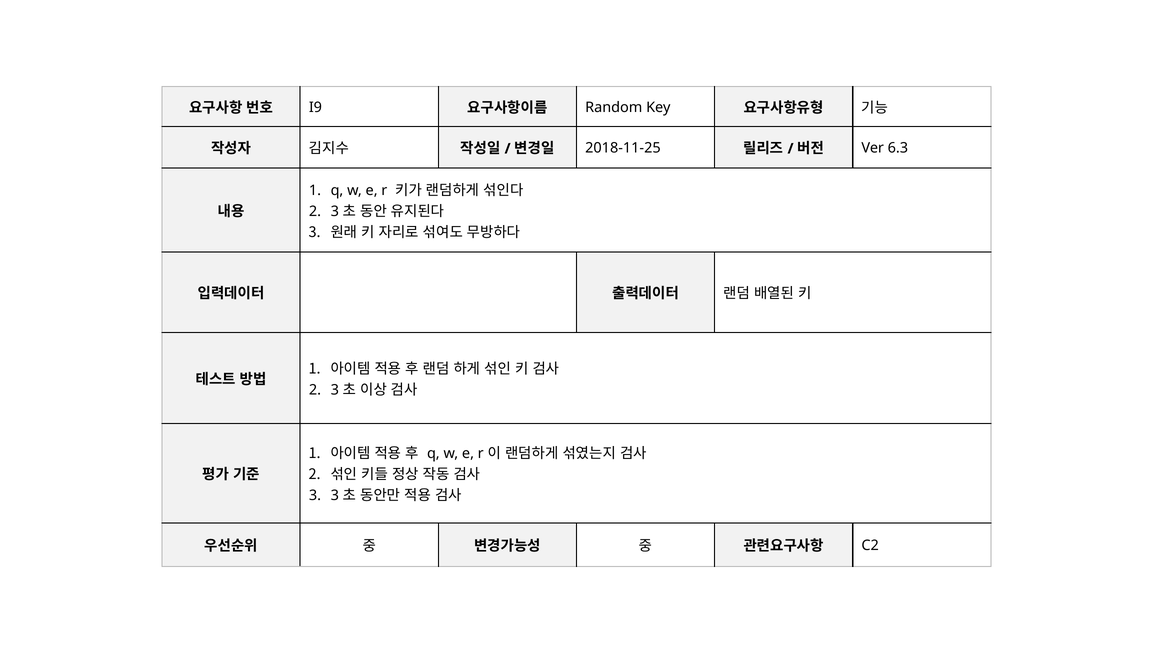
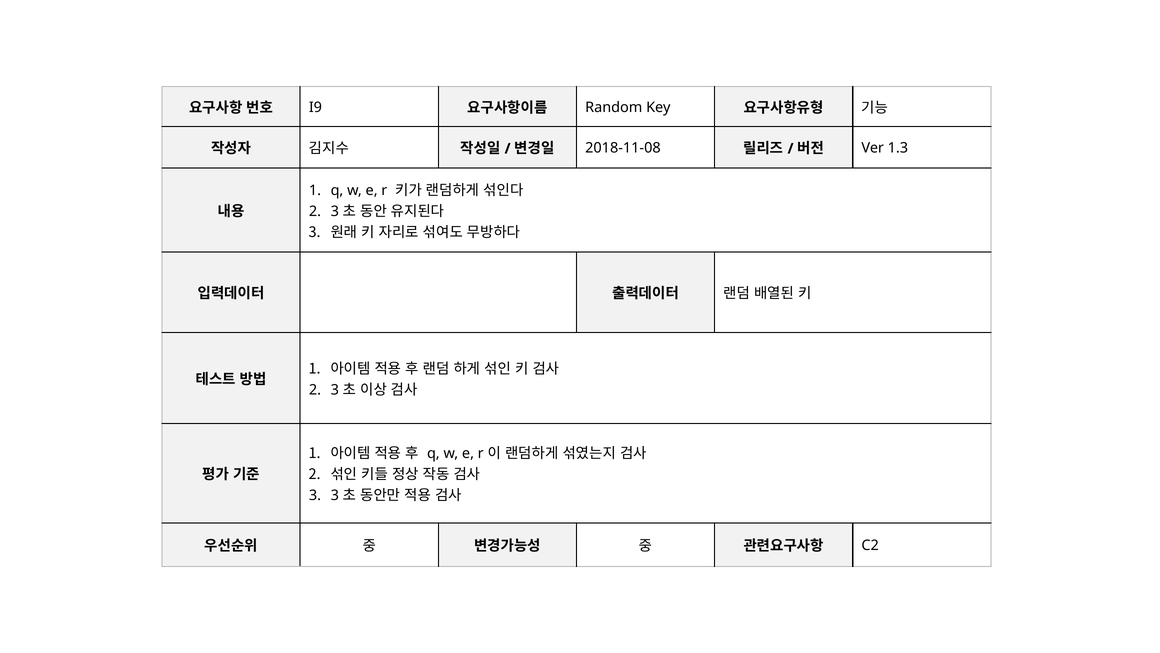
2018-11-25: 2018-11-25 -> 2018-11-08 (623, 148)
6.3: 6.3 -> 1.3 (898, 148)
